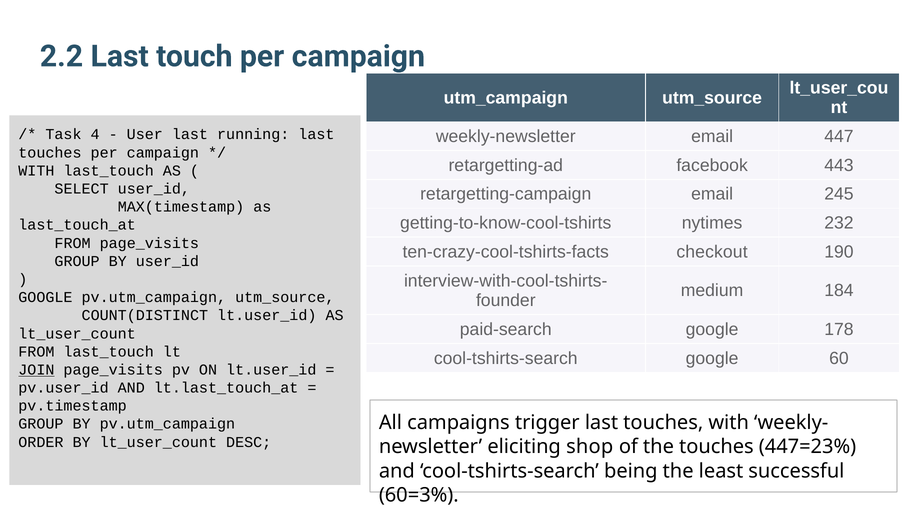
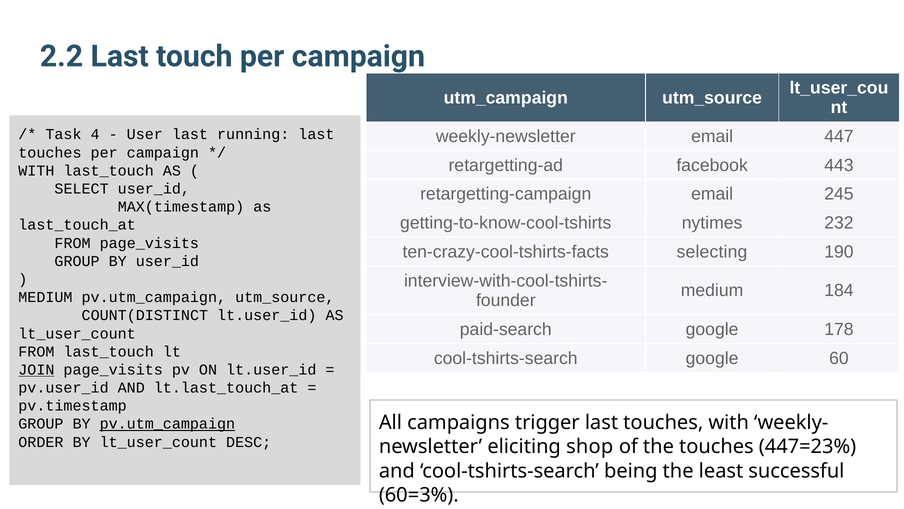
checkout: checkout -> selecting (712, 252)
GOOGLE: GOOGLE -> MEDIUM (45, 297)
pv.utm_campaign underline: none -> present (167, 424)
